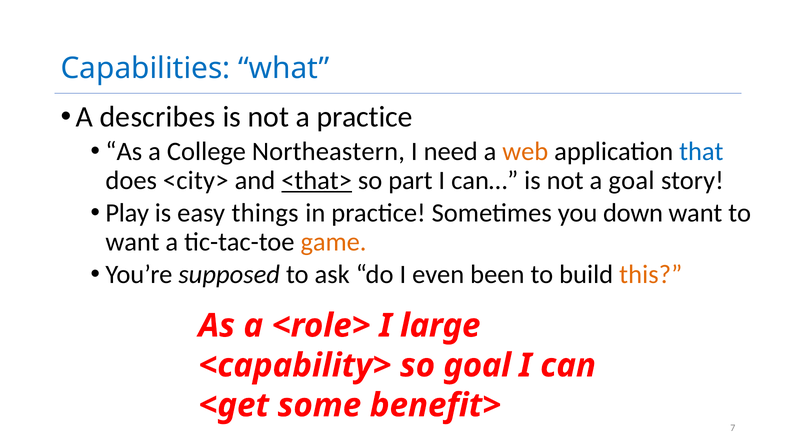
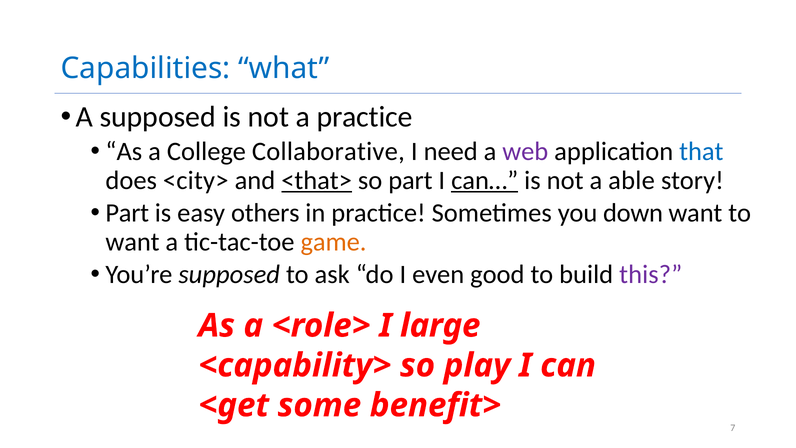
A describes: describes -> supposed (158, 117)
Northeastern: Northeastern -> Collaborative (328, 151)
web colour: orange -> purple (525, 151)
can… underline: none -> present (485, 180)
a goal: goal -> able (632, 180)
Play: Play -> Part (127, 213)
things: things -> others (265, 213)
been: been -> good (497, 274)
this colour: orange -> purple (651, 274)
so goal: goal -> play (477, 365)
